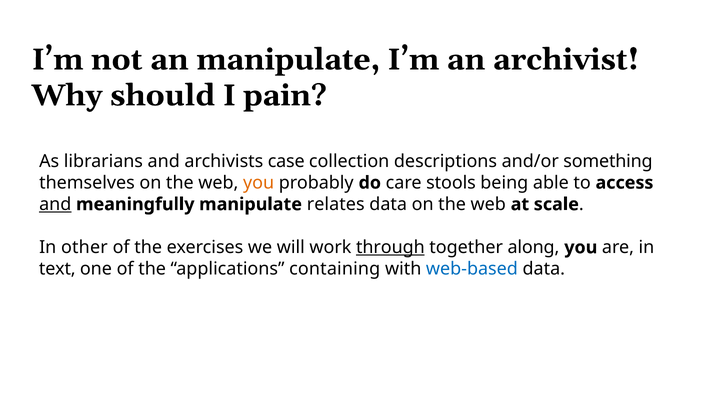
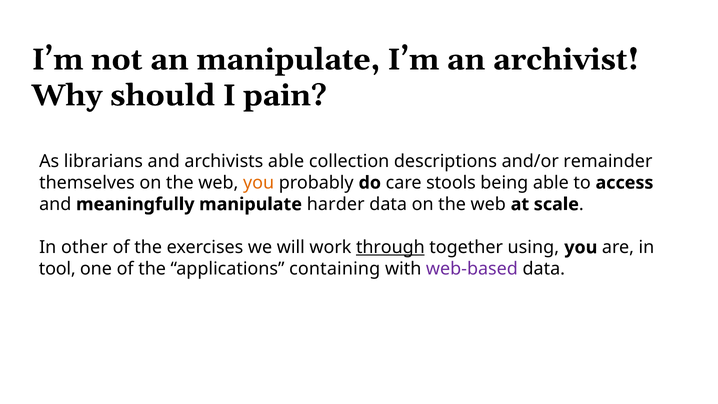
archivists case: case -> able (286, 161)
something: something -> remainder (608, 161)
and underline: present -> none (55, 204)
relates: relates -> harder (336, 204)
along: along -> using (533, 247)
text: text -> tool (57, 269)
web-based colour: blue -> purple (472, 269)
